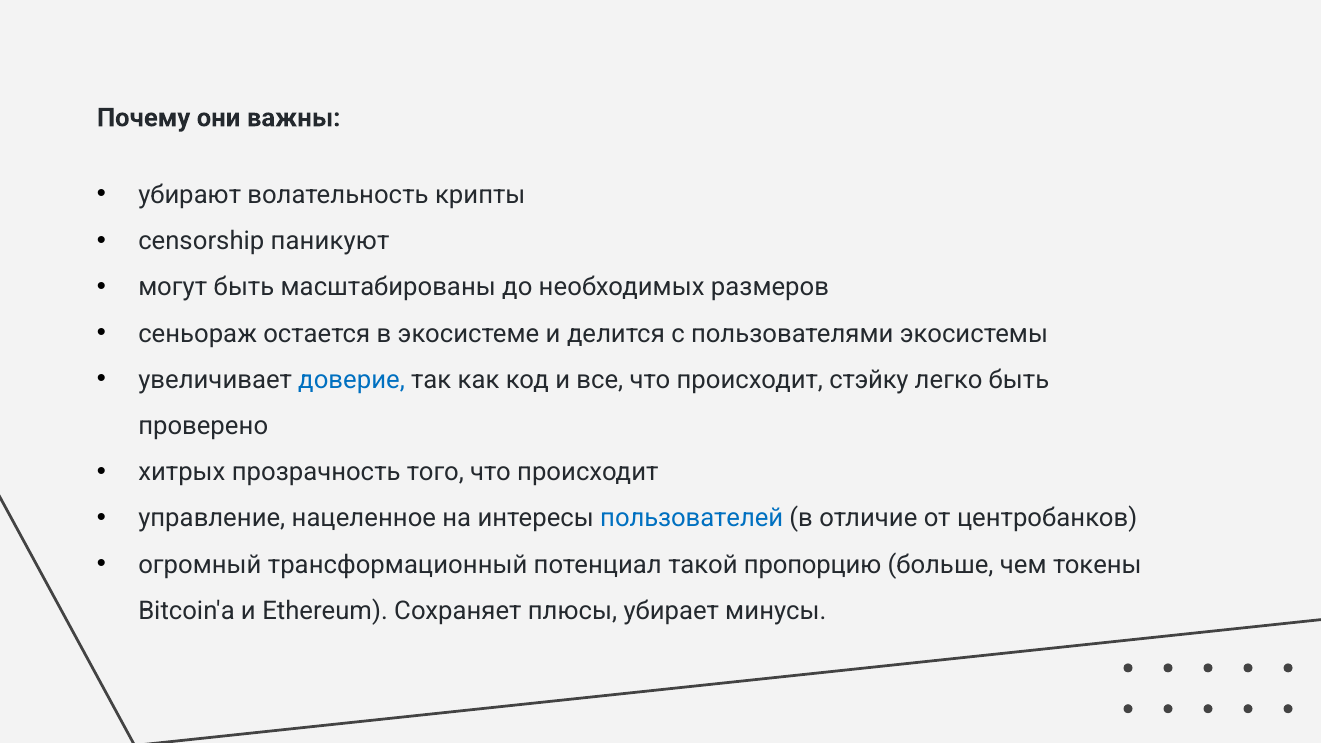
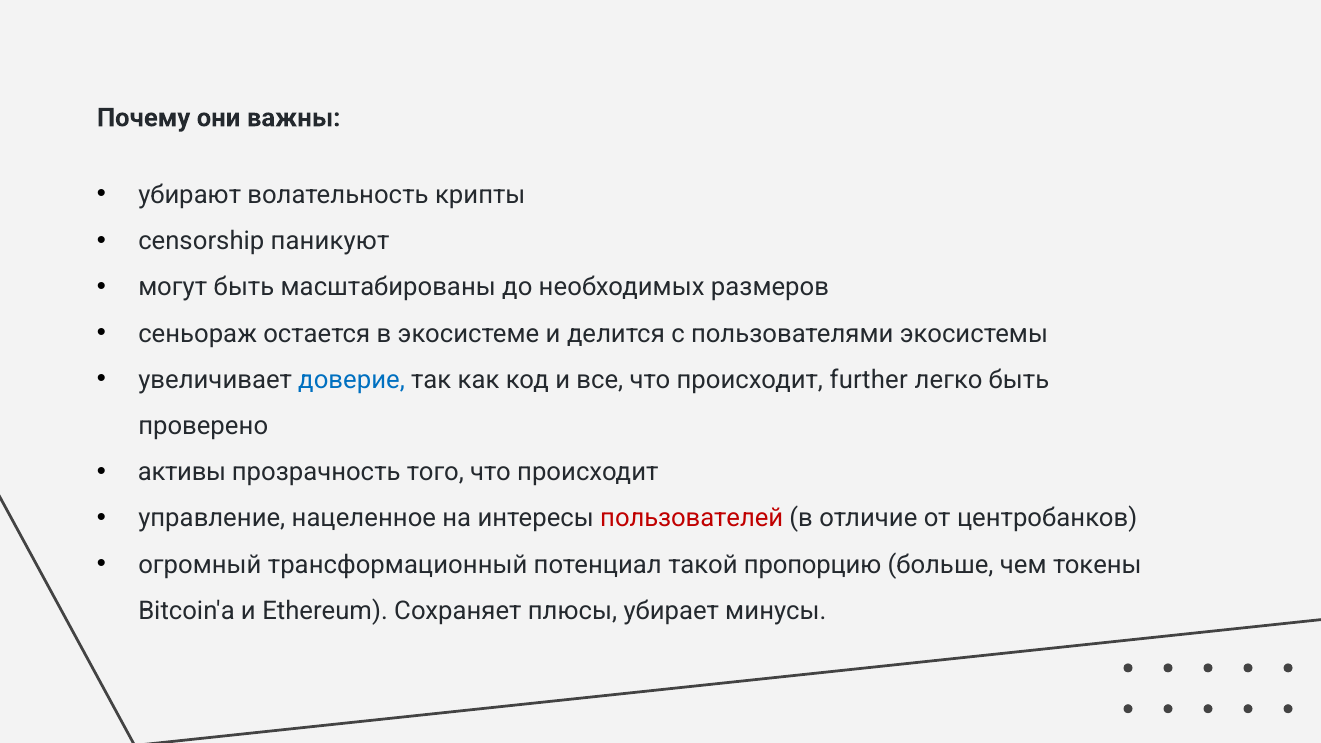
стэйку: стэйку -> further (869, 380)
хитрых: хитрых -> активы (182, 472)
пользователей colour: blue -> red (692, 519)
